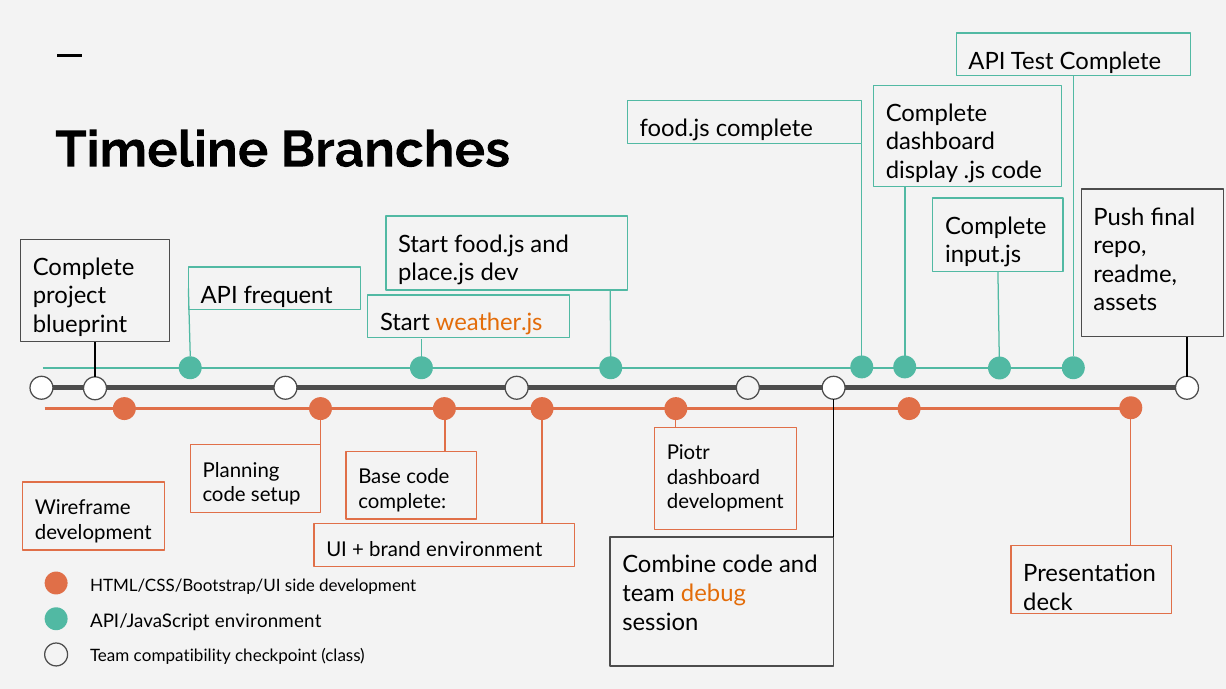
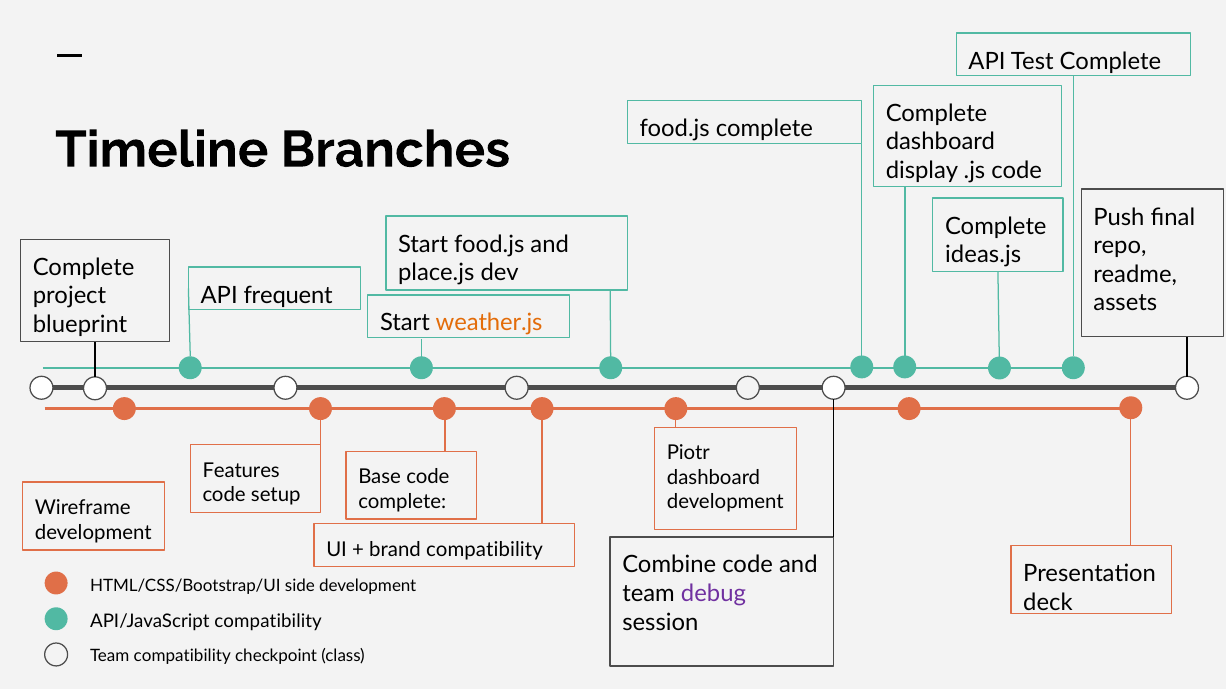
input.js: input.js -> ideas.js (983, 255)
Planning: Planning -> Features (241, 471)
brand environment: environment -> compatibility (484, 550)
debug colour: orange -> purple (713, 594)
API/JavaScript environment: environment -> compatibility (268, 622)
